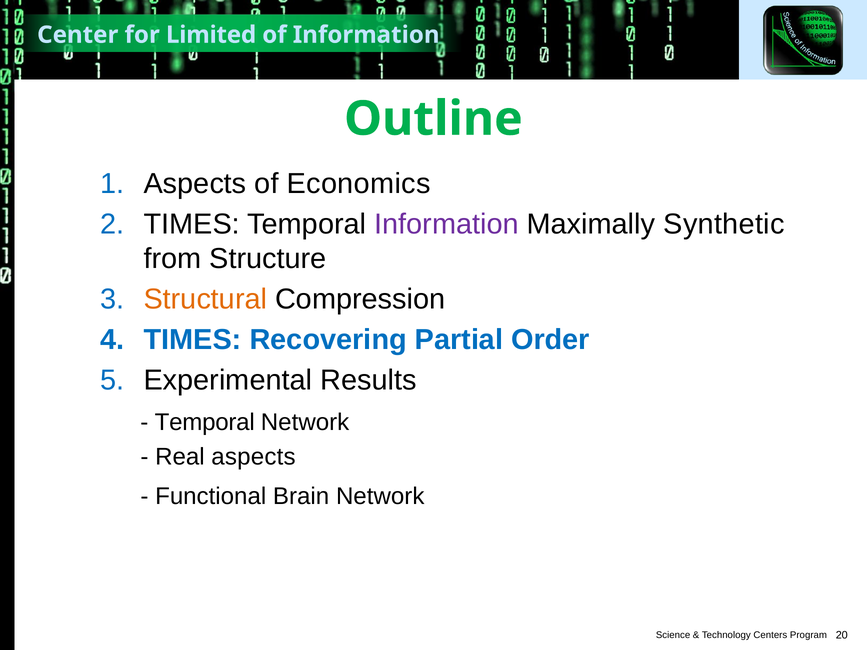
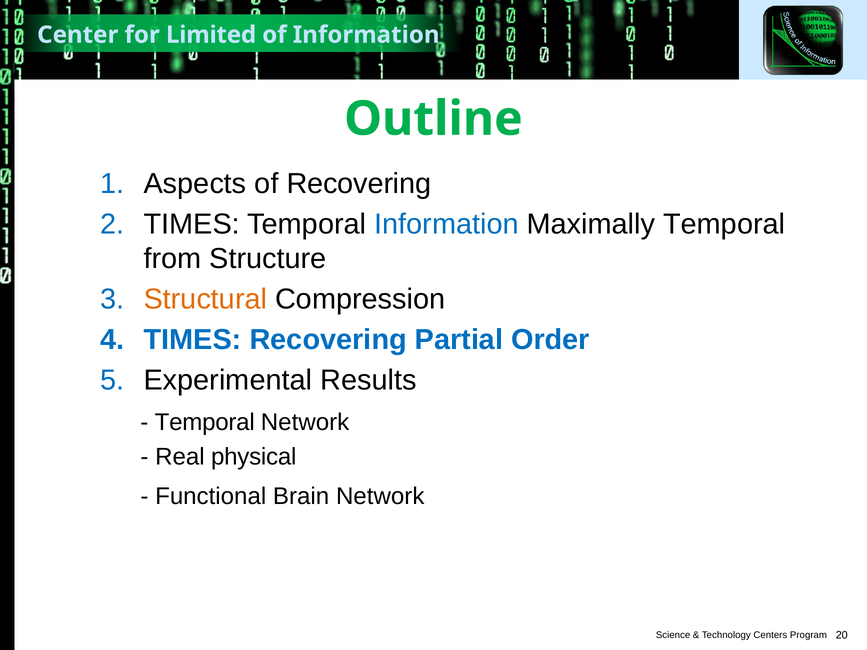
of Economics: Economics -> Recovering (359, 184)
Information colour: purple -> blue (446, 224)
Maximally Synthetic: Synthetic -> Temporal (724, 224)
Real aspects: aspects -> physical (254, 457)
